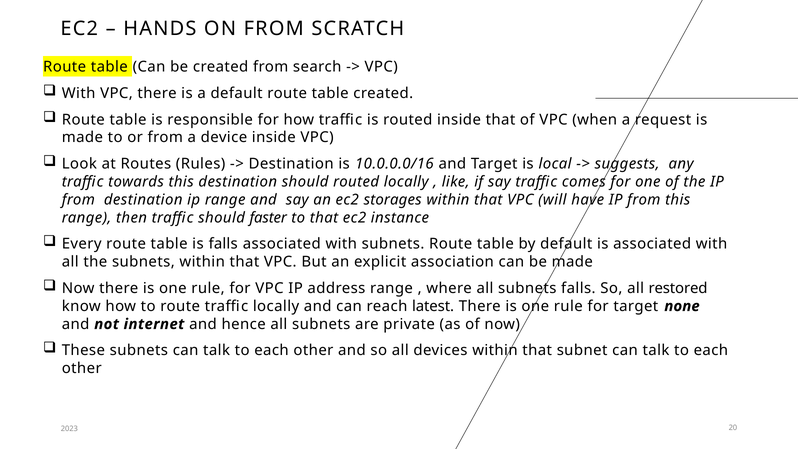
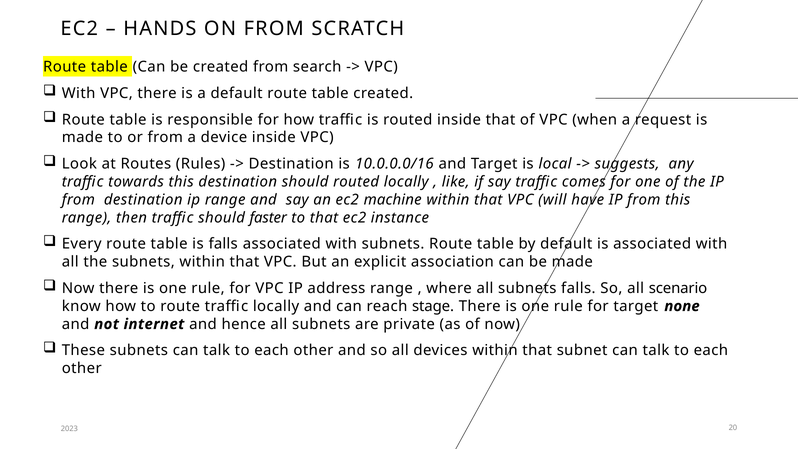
storages: storages -> machine (393, 200)
restored: restored -> scenario (678, 288)
latest: latest -> stage (433, 306)
